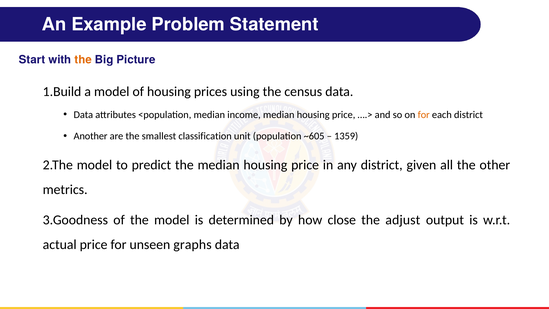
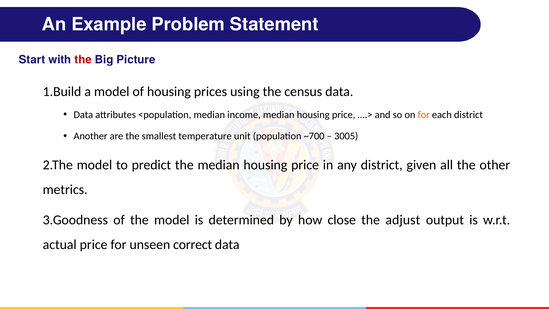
the colour: orange -> red (83, 60)
classification: classification -> temperature (205, 136)
~605: ~605 -> ~700 (314, 136)
1359: 1359 -> 3005 (346, 136)
graphs: graphs -> correct (193, 245)
